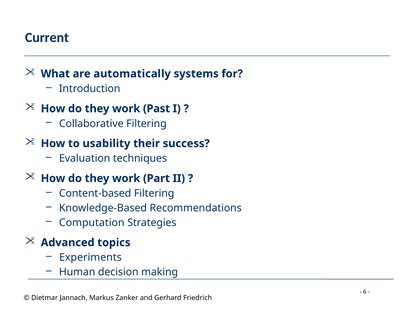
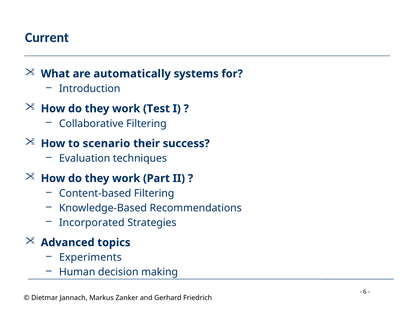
Past: Past -> Test (156, 108)
usability: usability -> scenario (106, 143)
Computation: Computation -> Incorporated (92, 222)
